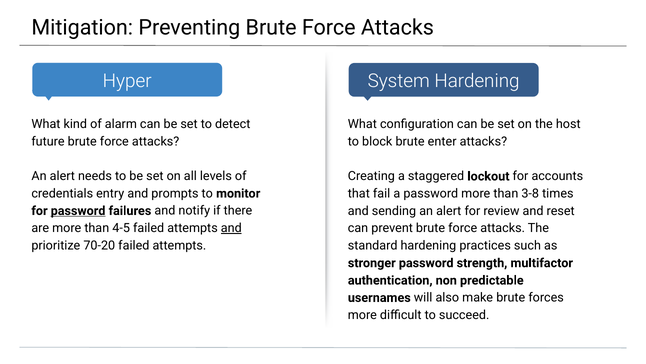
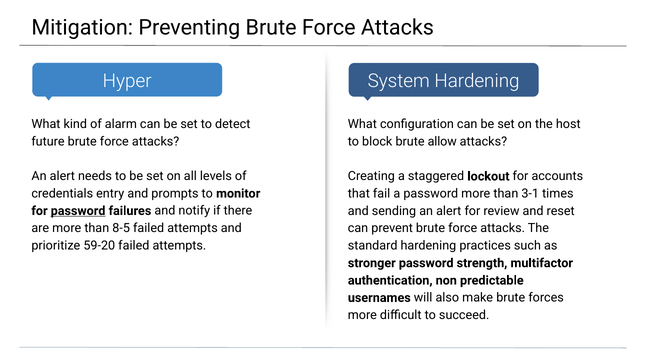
enter: enter -> allow (442, 141)
3-8: 3-8 -> 3-1 (530, 193)
4-5: 4-5 -> 8-5 (121, 228)
and underline: present -> none (231, 228)
70-20: 70-20 -> 59-20 (99, 245)
